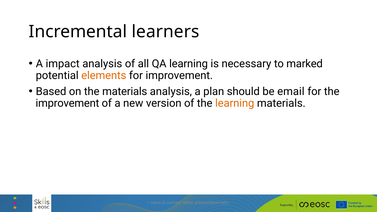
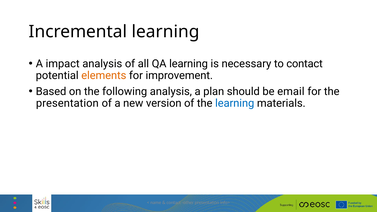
Incremental learners: learners -> learning (165, 32)
to marked: marked -> contact (305, 64)
the materials: materials -> following (125, 91)
improvement: improvement -> presentation (67, 103)
learning colour: orange -> blue (235, 103)
